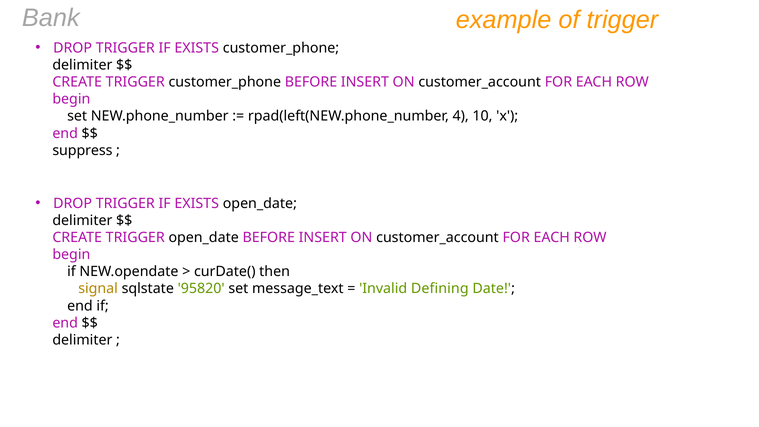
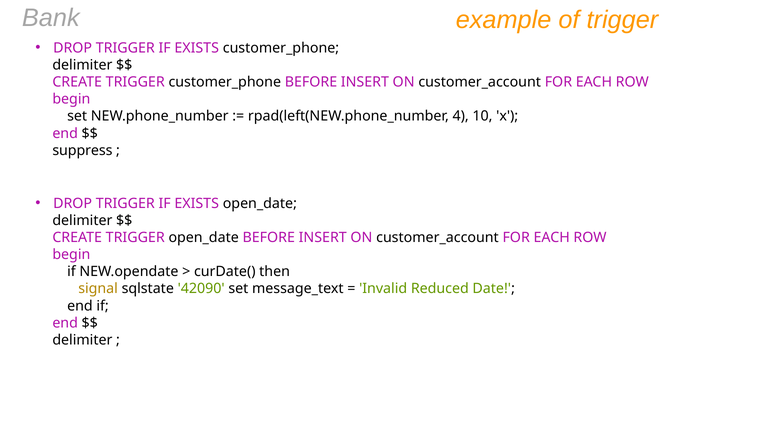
95820: 95820 -> 42090 (201, 289)
Defining: Defining -> Reduced (440, 289)
